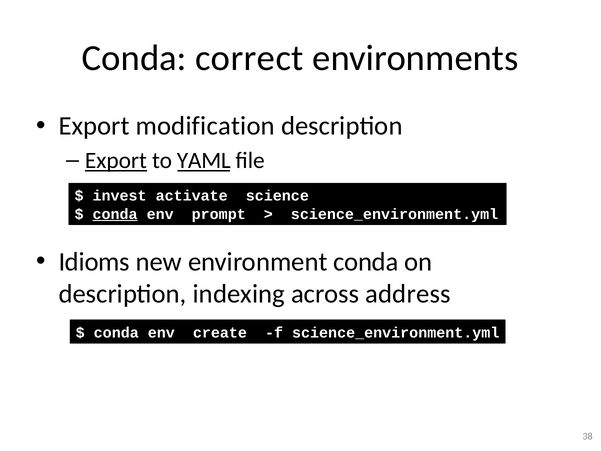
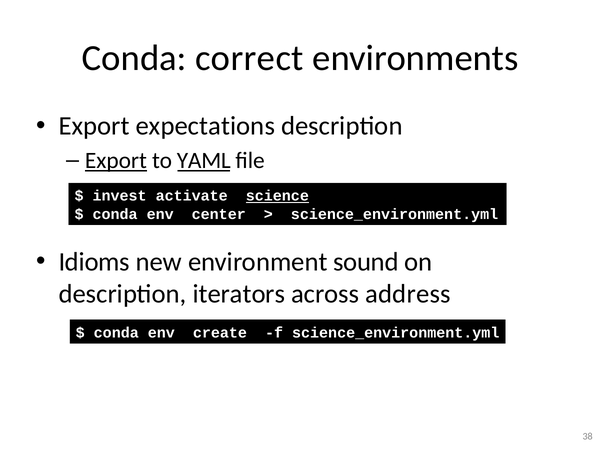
modification: modification -> expectations (205, 126)
science underline: none -> present (277, 196)
conda underline: present -> none (115, 214)
prompt: prompt -> center (219, 214)
environment conda: conda -> sound (366, 262)
indexing: indexing -> iterators (239, 294)
